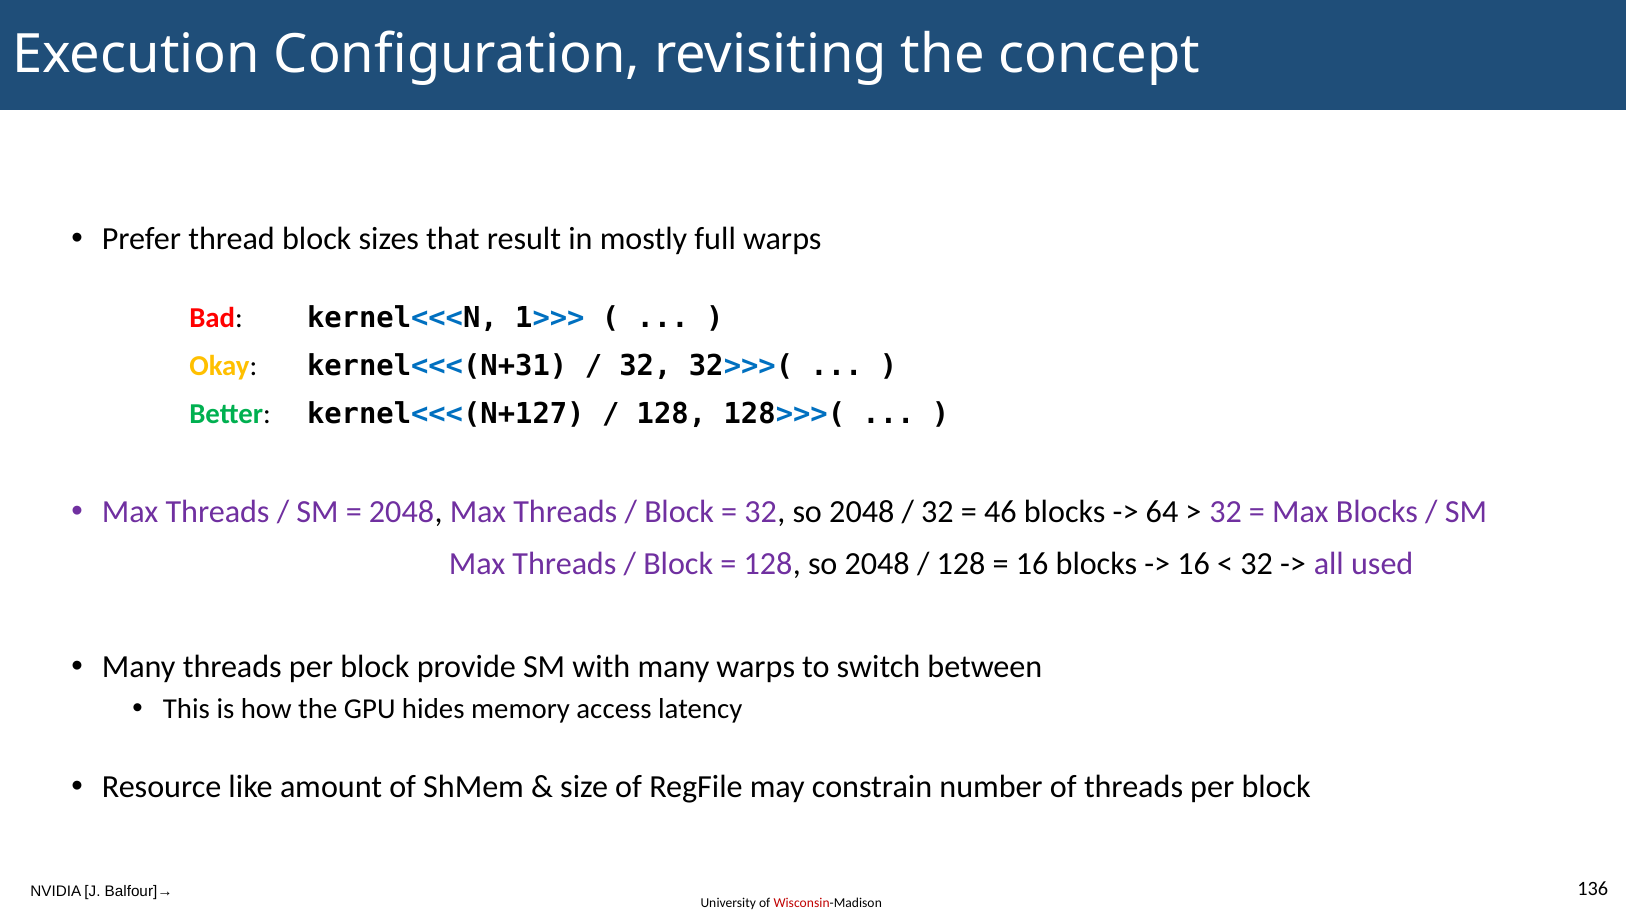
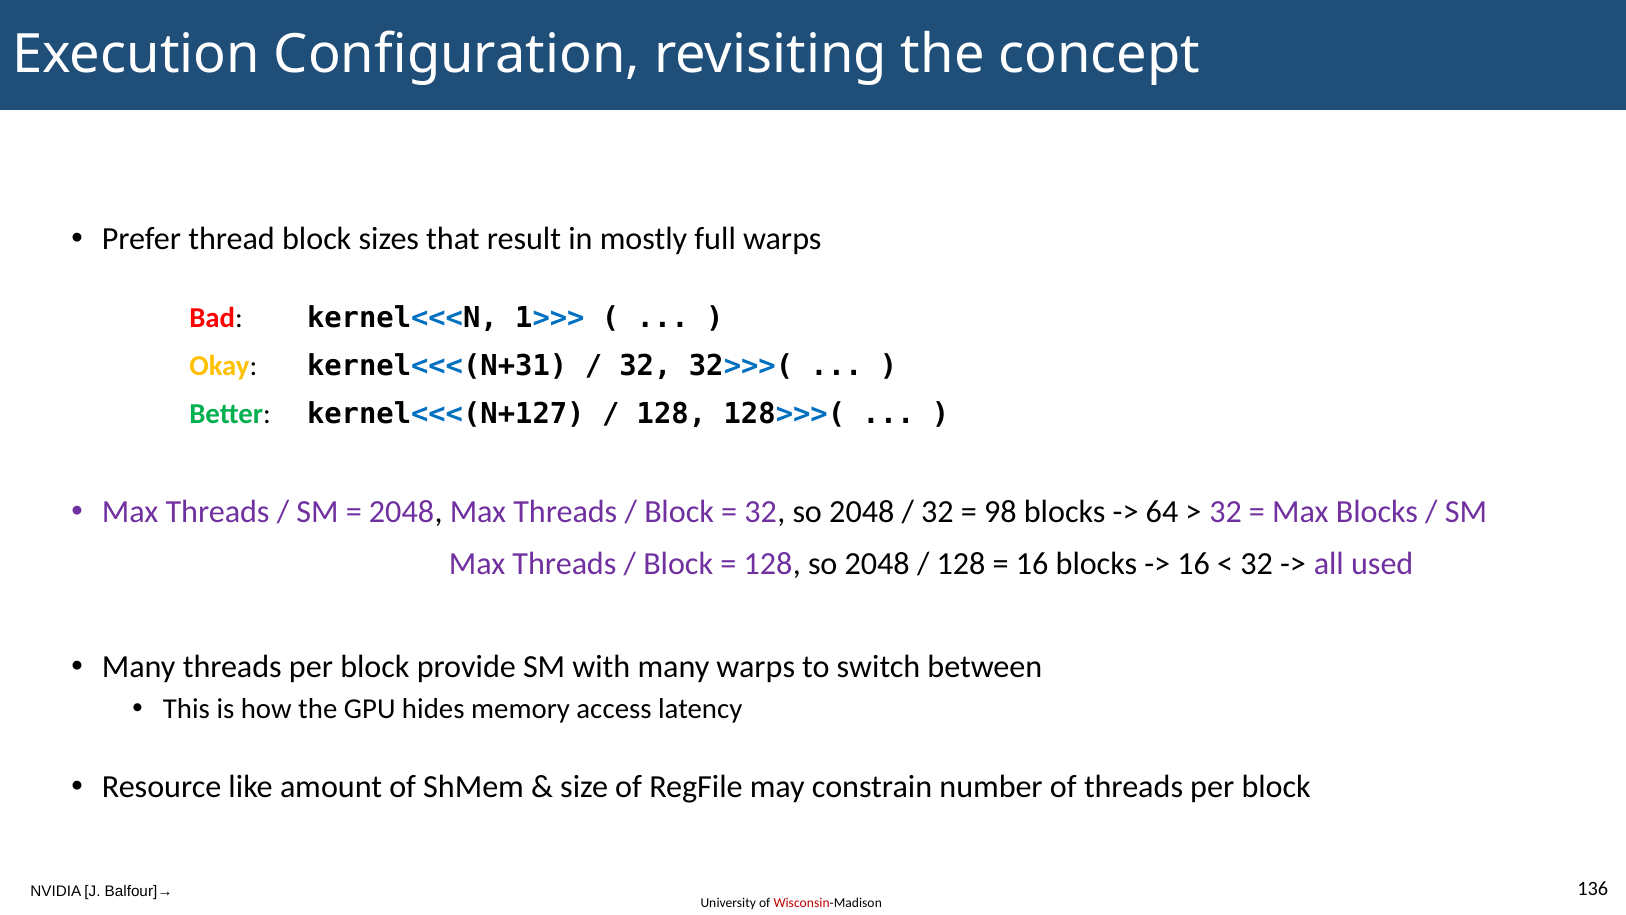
46: 46 -> 98 (1000, 512)
